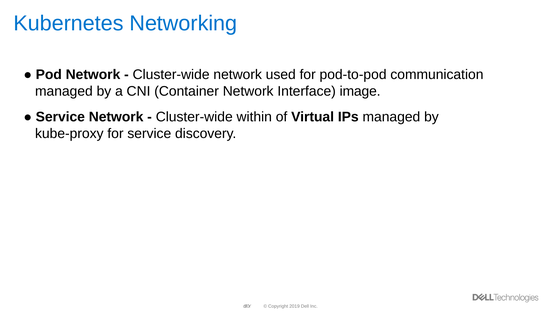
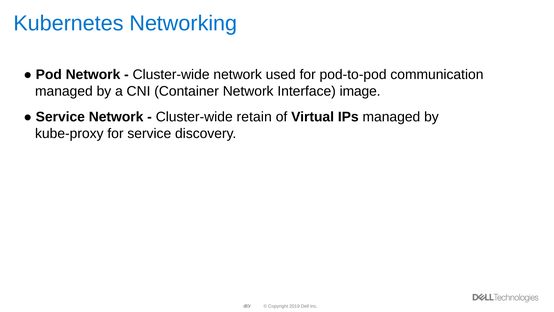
within: within -> retain (254, 117)
